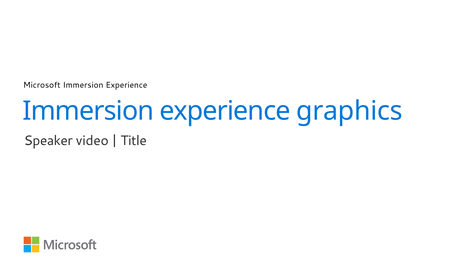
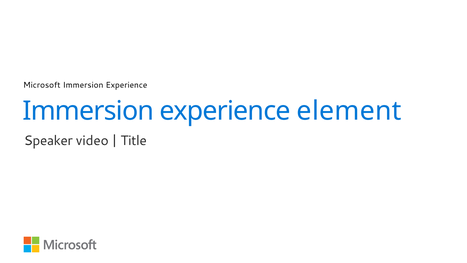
graphics: graphics -> element (349, 111)
